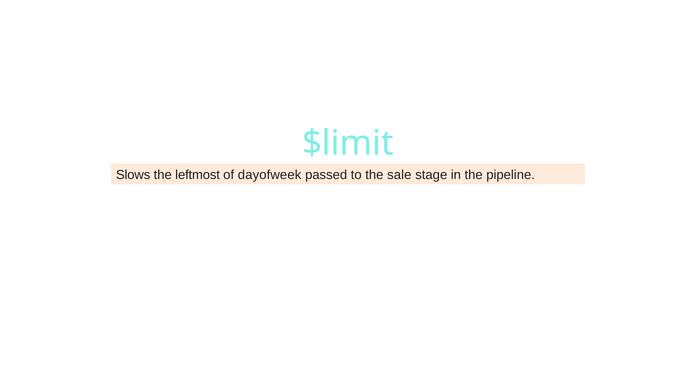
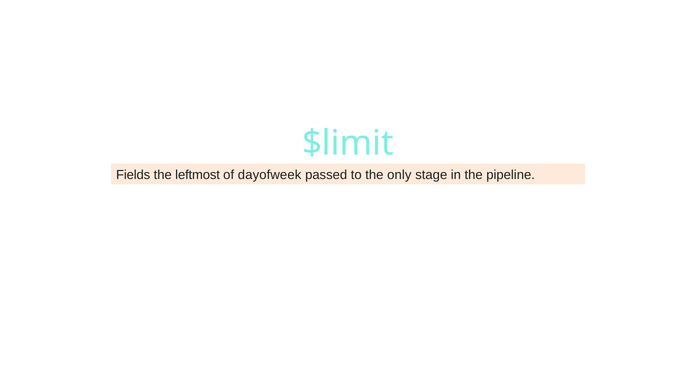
Slows: Slows -> Fields (133, 175)
sale: sale -> only (399, 175)
